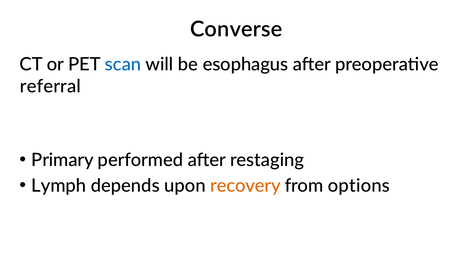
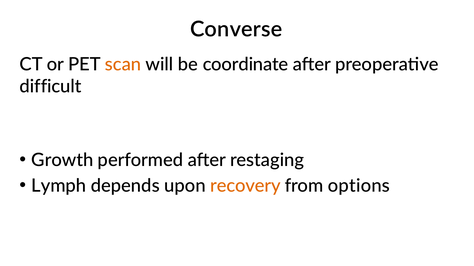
scan colour: blue -> orange (123, 65)
esophagus: esophagus -> coordinate (246, 65)
referral: referral -> difficult (51, 87)
Primary: Primary -> Growth (62, 160)
